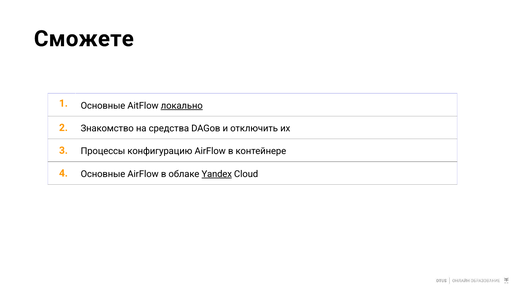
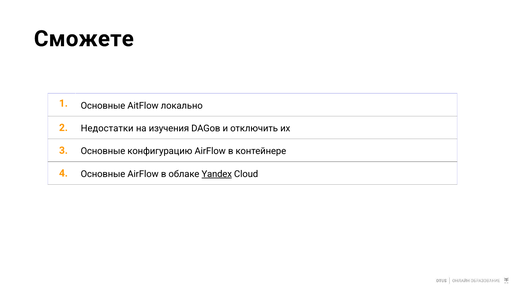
локально underline: present -> none (182, 106)
Знакомство: Знакомство -> Недостатки (107, 128)
средства: средства -> изучения (169, 128)
3 Процессы: Процессы -> Основные (103, 151)
